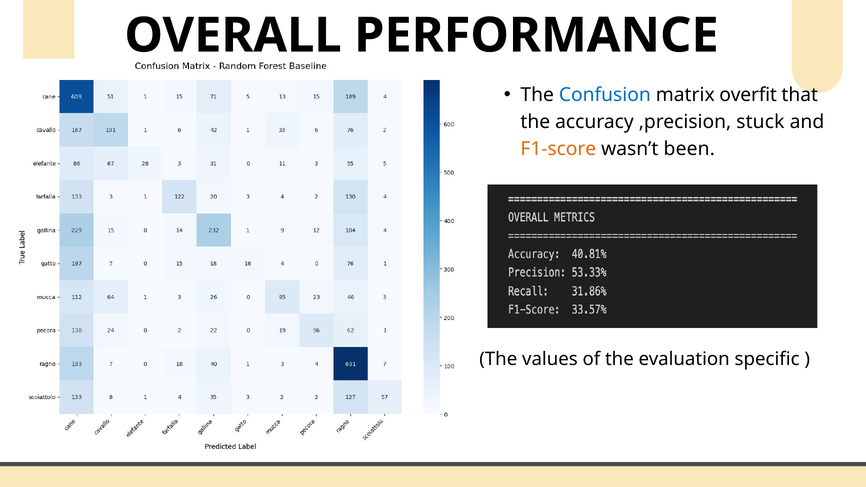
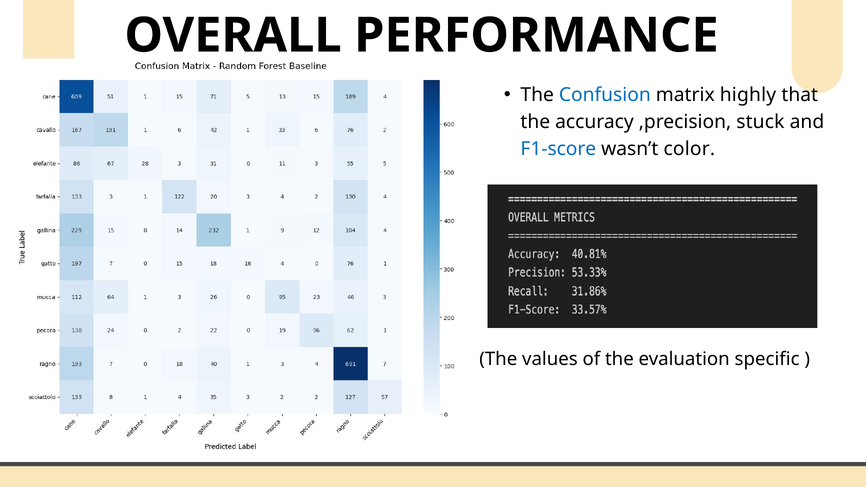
overfit: overfit -> highly (748, 95)
F1-score colour: orange -> blue (558, 149)
been: been -> color (689, 149)
